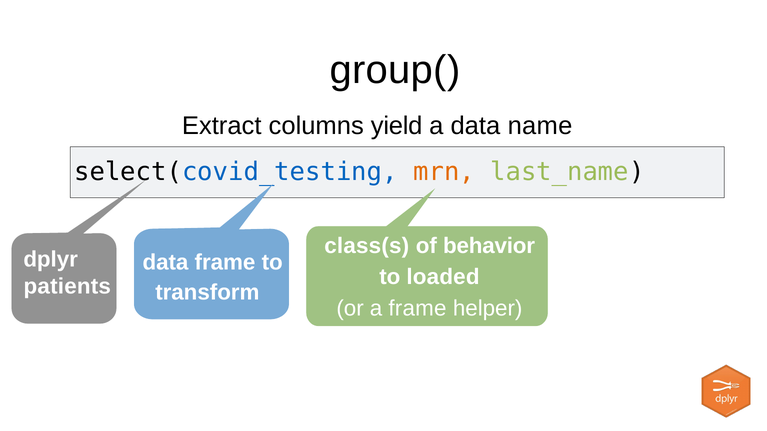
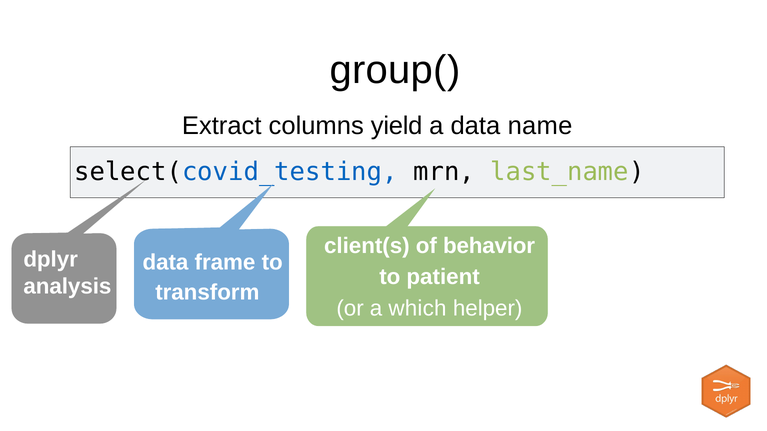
mrn colour: orange -> black (444, 172)
class(s: class(s -> client(s (367, 246)
loaded: loaded -> patient (443, 277)
patients: patients -> analysis (67, 286)
a frame: frame -> which (417, 308)
